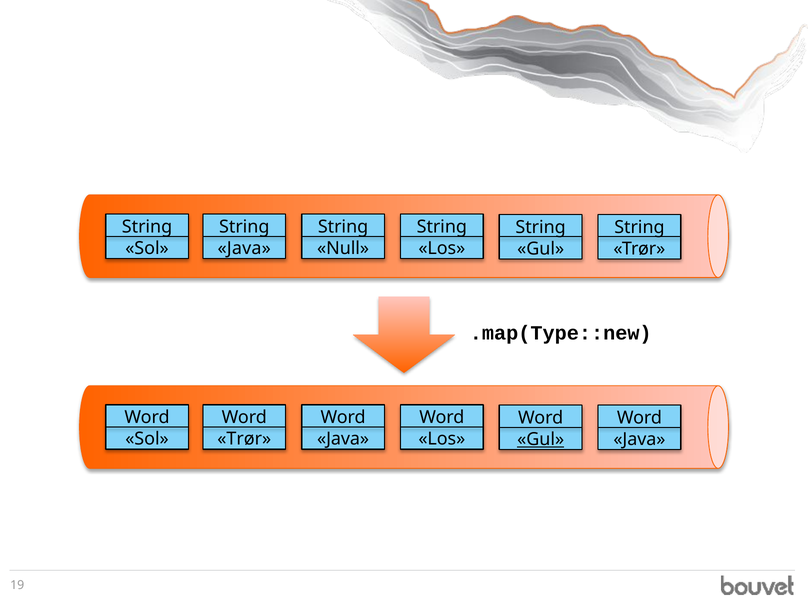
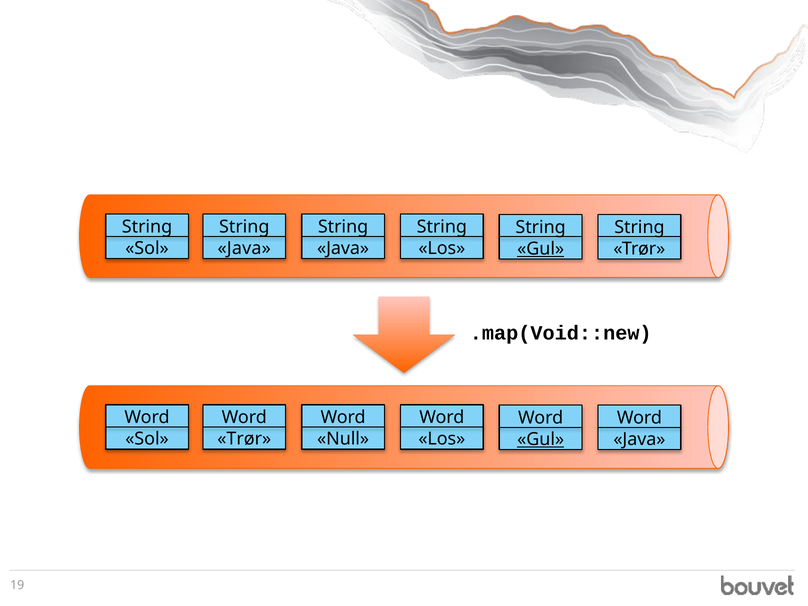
Null: Null -> Java (343, 248)
Gul underline: none -> present (541, 249)
.map(Type::new: .map(Type::new -> .map(Void::new (561, 333)
Java: Java -> Null (343, 439)
